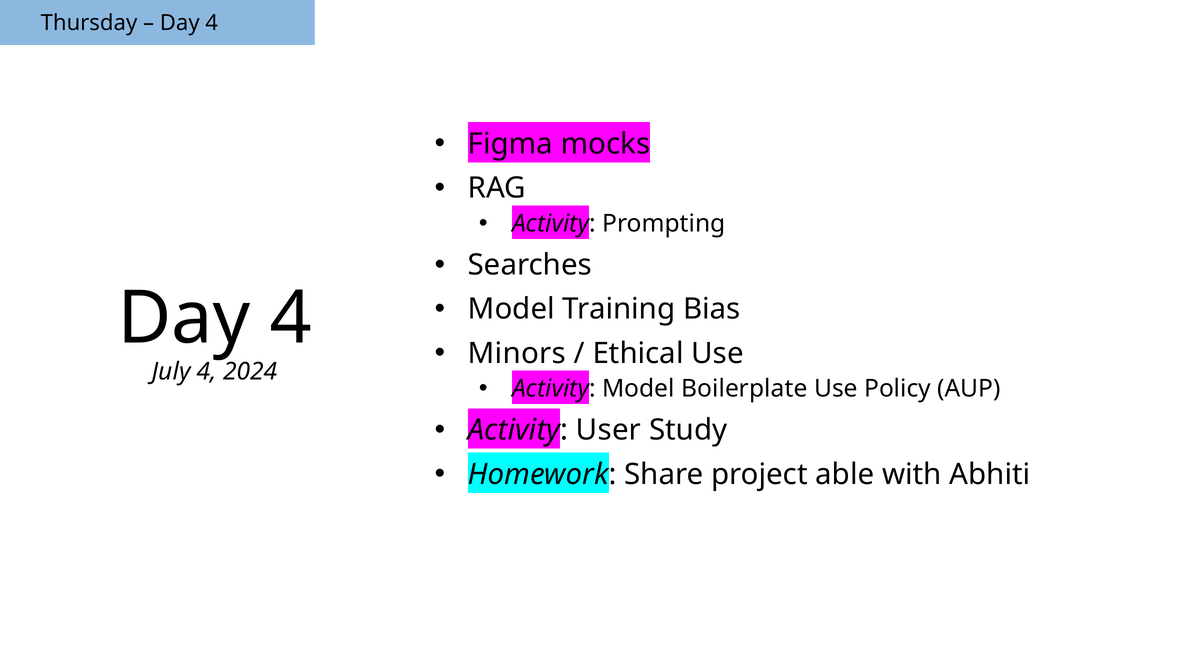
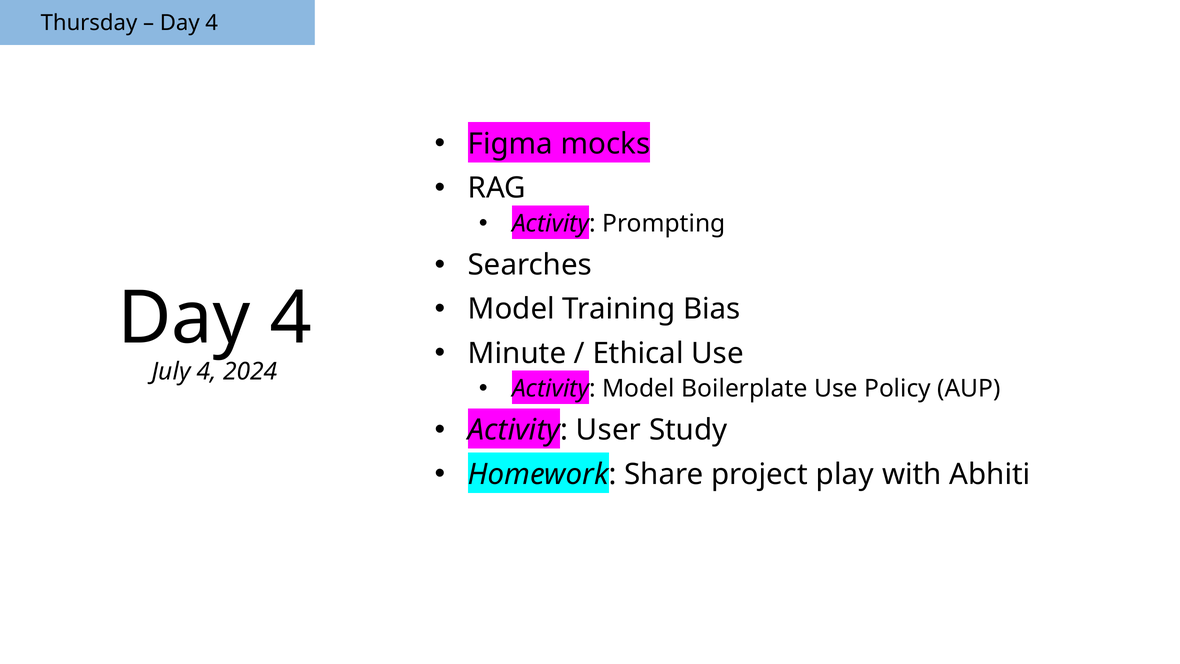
Minors: Minors -> Minute (517, 353)
able: able -> play (845, 474)
